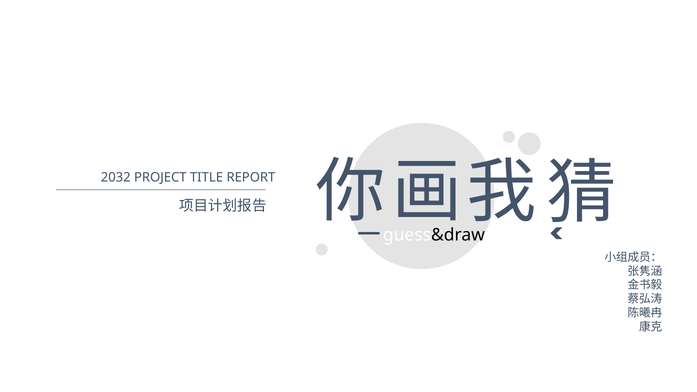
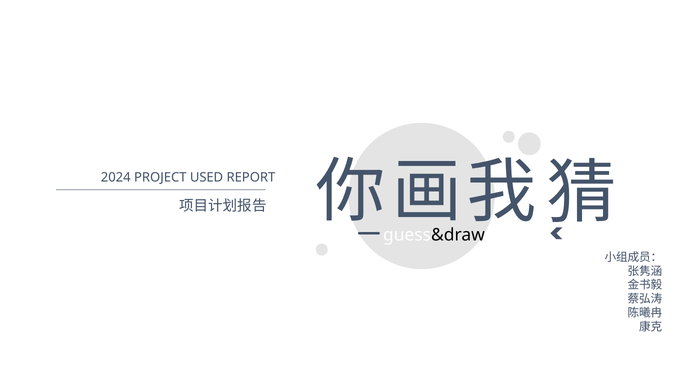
2032: 2032 -> 2024 (116, 177)
TITLE: TITLE -> USED (207, 177)
